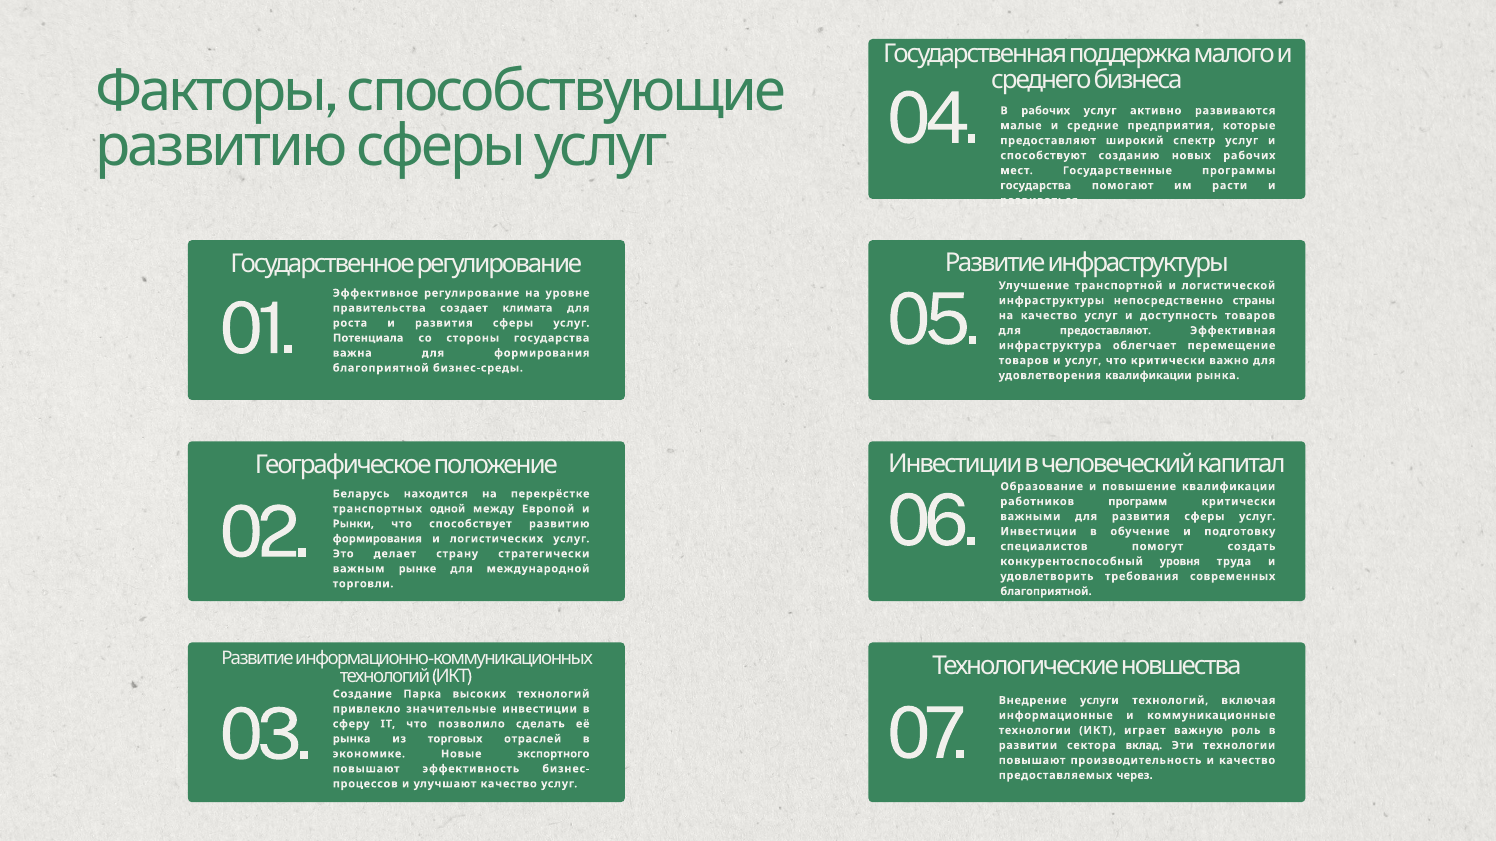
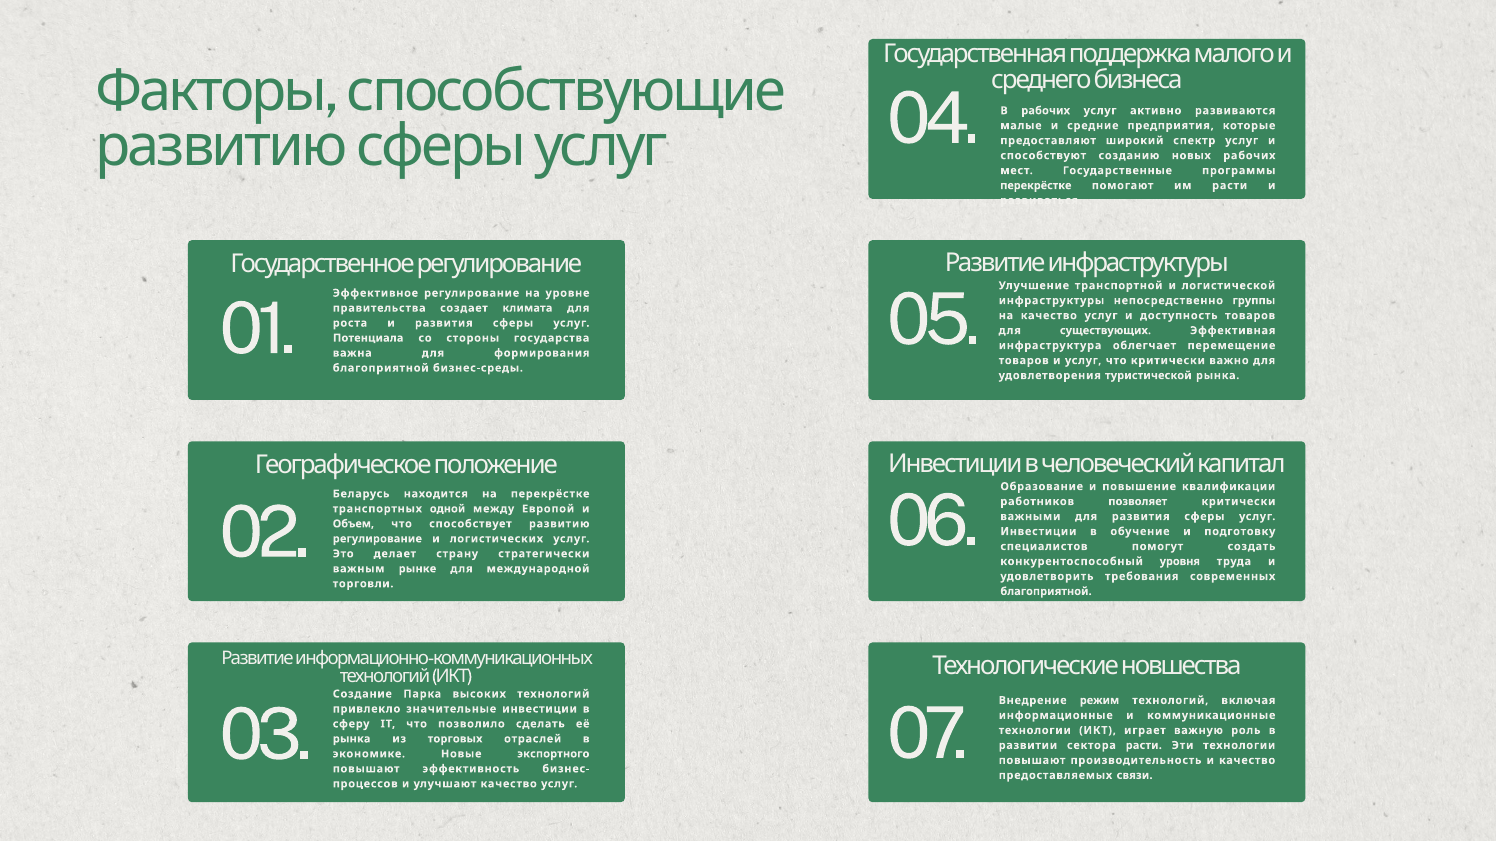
государства: государства -> перекрёстке (1036, 186)
страны: страны -> группы (1254, 301)
для предоставляют: предоставляют -> существующих (1105, 331)
удовлетворения квалификации: квалификации -> туристической (1148, 376)
программ: программ -> позволяет (1138, 502)
Рынки: Рынки -> Объем (353, 524)
формирования: формирования -> регулирование (377, 539)
услуги: услуги -> режим (1099, 701)
сектора вклад: вклад -> расти (1144, 746)
через: через -> связи (1135, 776)
